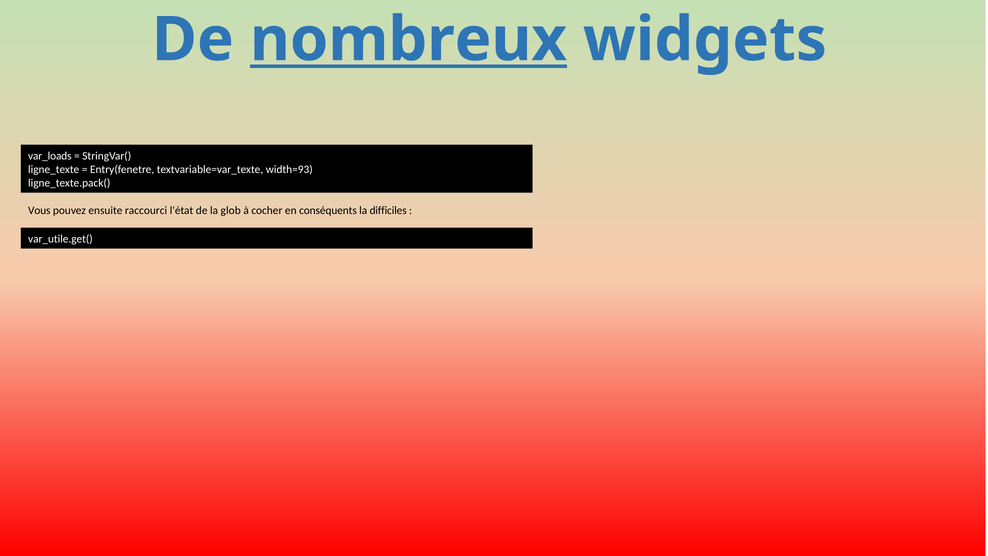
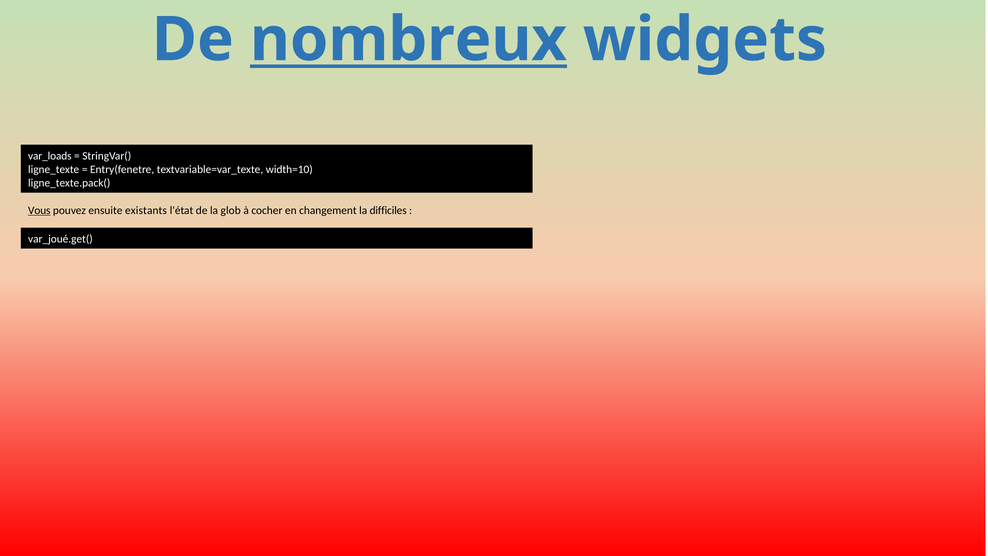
width=93: width=93 -> width=10 (289, 169)
Vous underline: none -> present (39, 210)
raccourci: raccourci -> existants (146, 210)
conséquents: conséquents -> changement (328, 210)
var_utile.get(: var_utile.get( -> var_joué.get( (60, 239)
